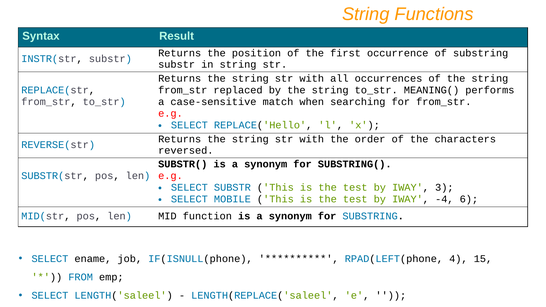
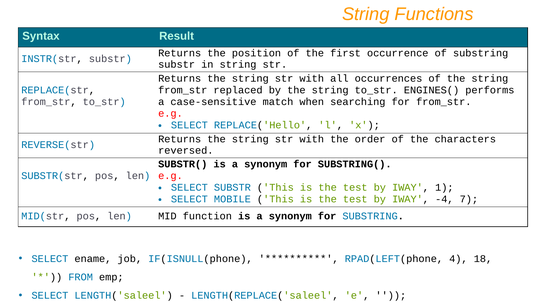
MEANING(: MEANING( -> ENGINES( (432, 90)
3: 3 -> 1 (444, 188)
6: 6 -> 7 (469, 199)
15: 15 -> 18 (483, 259)
